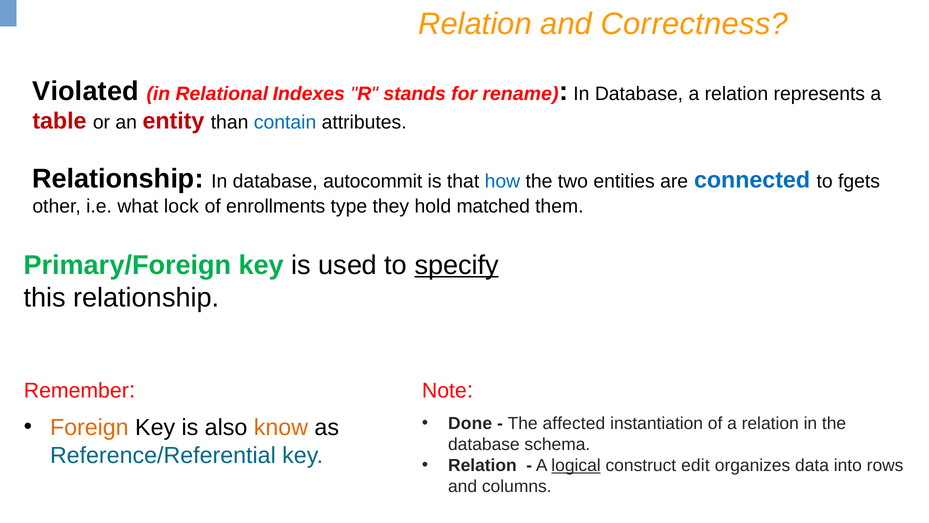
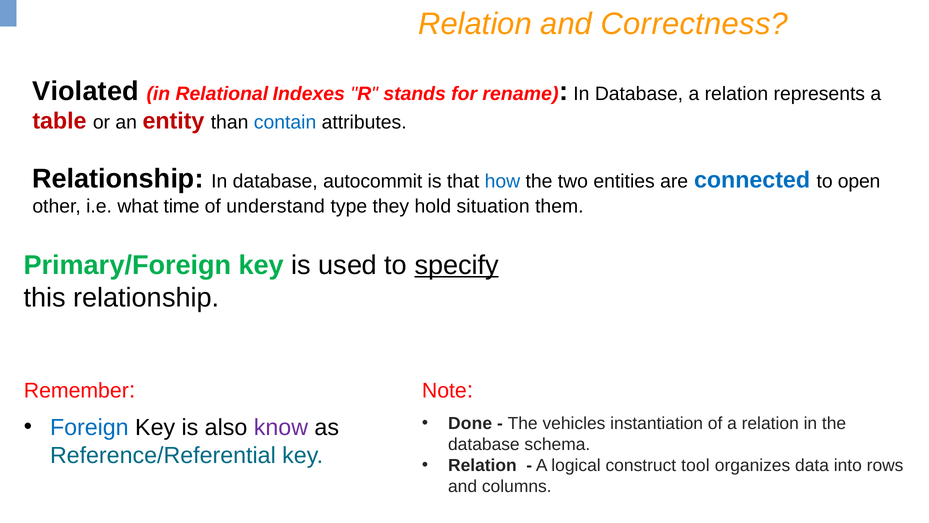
fgets: fgets -> open (859, 181)
lock: lock -> time (182, 206)
enrollments: enrollments -> understand (276, 206)
matched: matched -> situation (493, 206)
affected: affected -> vehicles (574, 423)
Foreign colour: orange -> blue (89, 427)
know colour: orange -> purple (281, 427)
logical underline: present -> none (576, 465)
edit: edit -> tool (695, 465)
